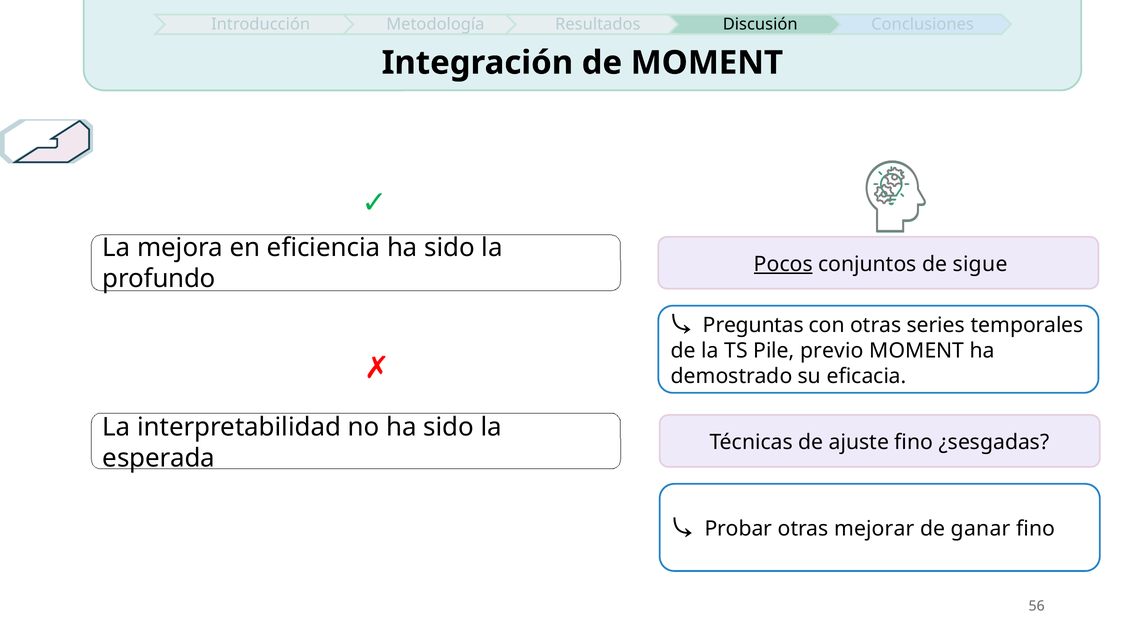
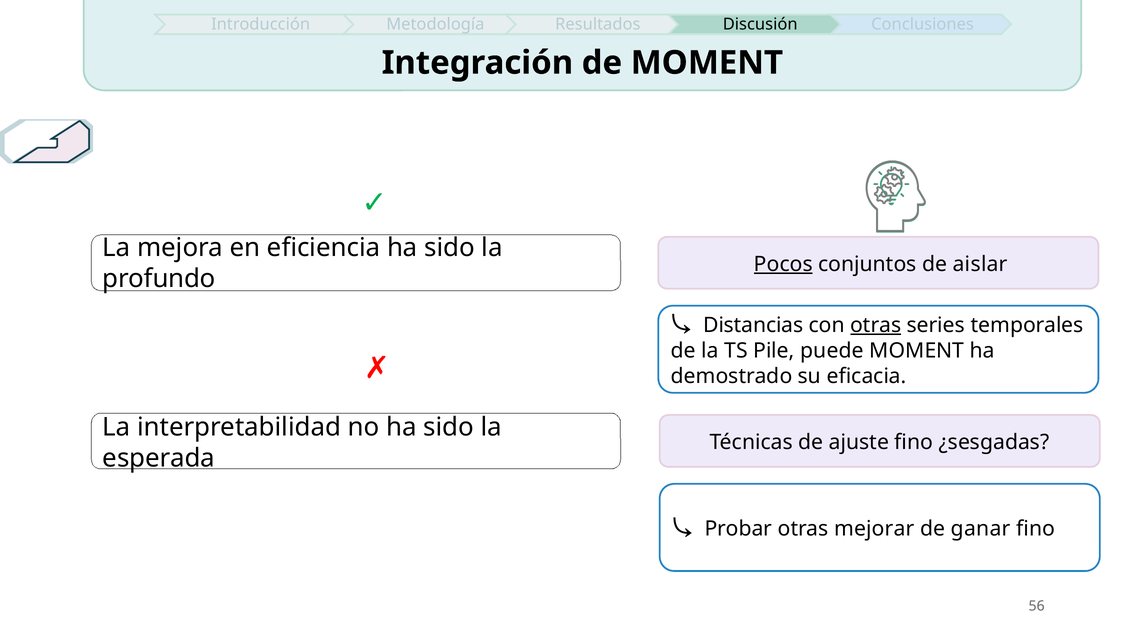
sigue: sigue -> aislar (980, 264)
Preguntas: Preguntas -> Distancias (753, 325)
otras underline: none -> present (876, 325)
previo: previo -> puede (832, 351)
